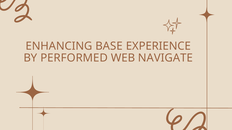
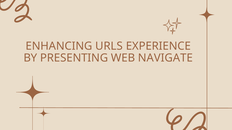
BASE: BASE -> URLS (109, 46)
PERFORMED: PERFORMED -> PRESENTING (74, 58)
